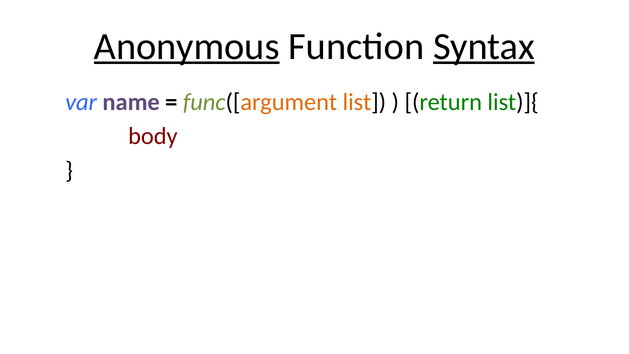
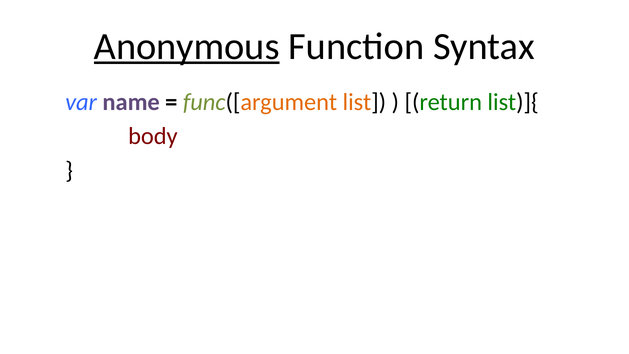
Syntax underline: present -> none (484, 46)
